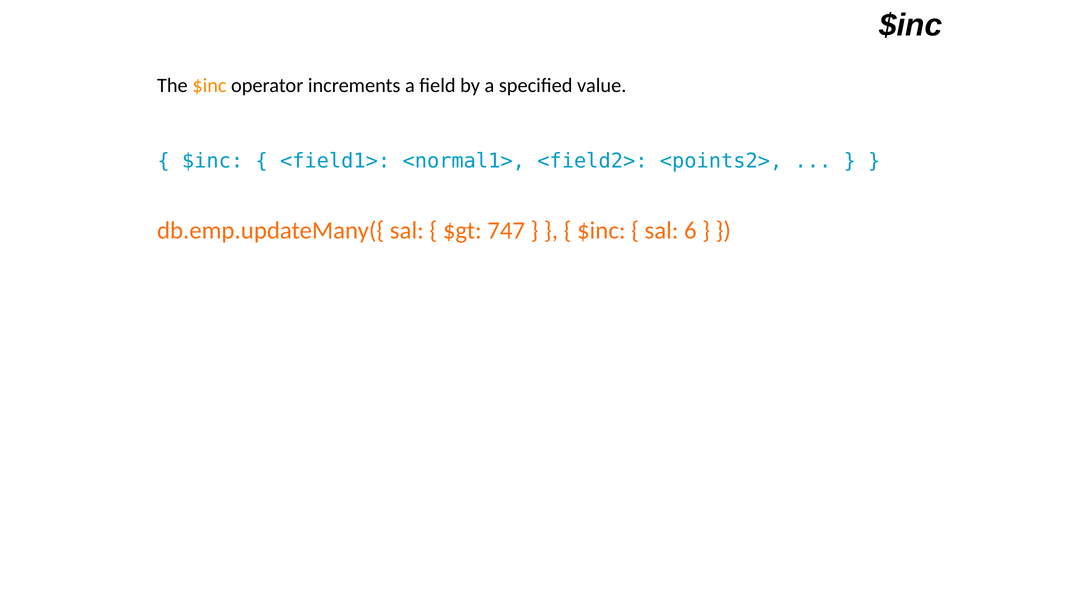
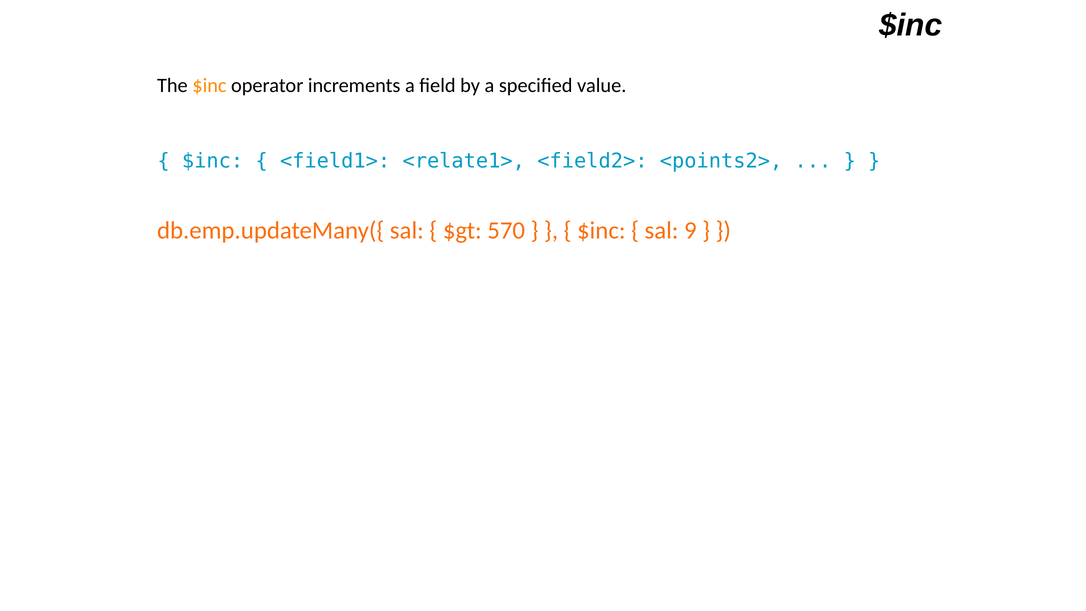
<normal1>: <normal1> -> <relate1> (464, 161)
747: 747 -> 570 (506, 230)
6: 6 -> 9 (690, 230)
